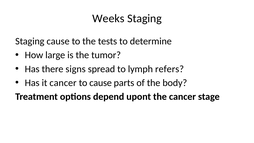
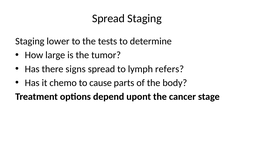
Weeks: Weeks -> Spread (108, 18)
Staging cause: cause -> lower (58, 41)
it cancer: cancer -> chemo (63, 83)
